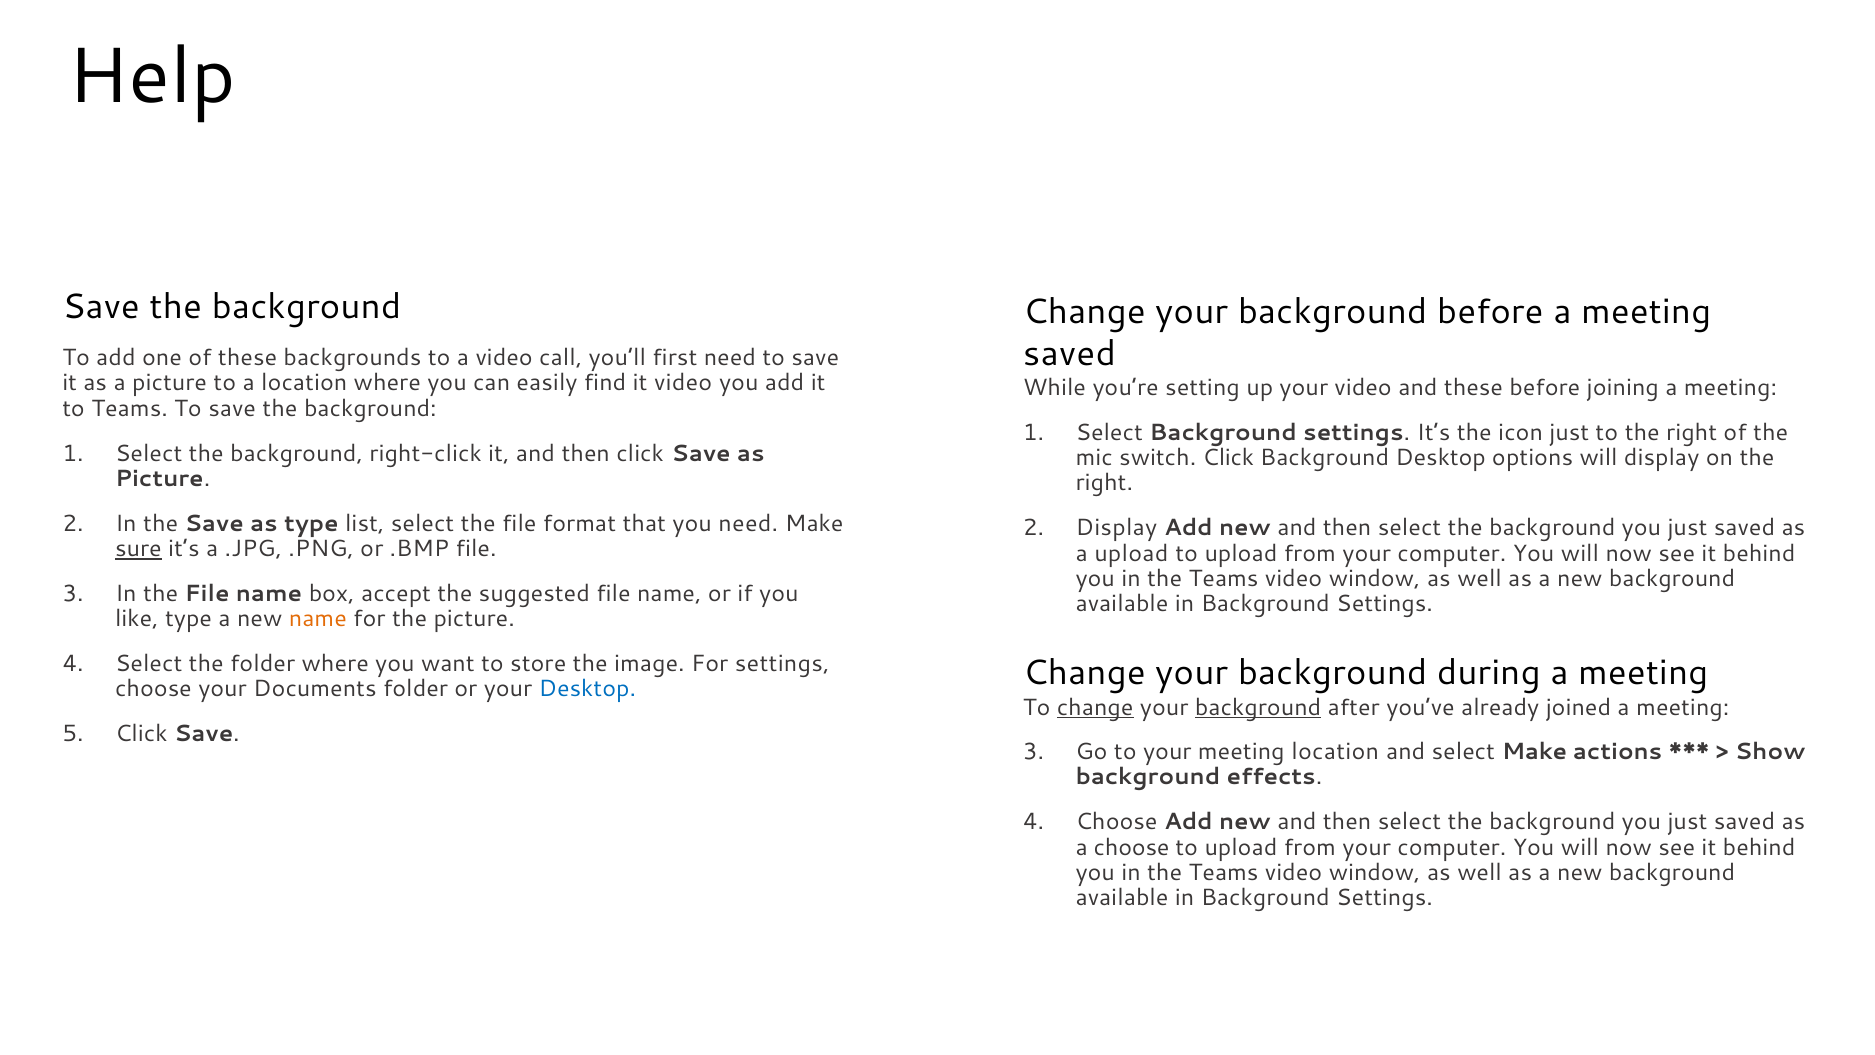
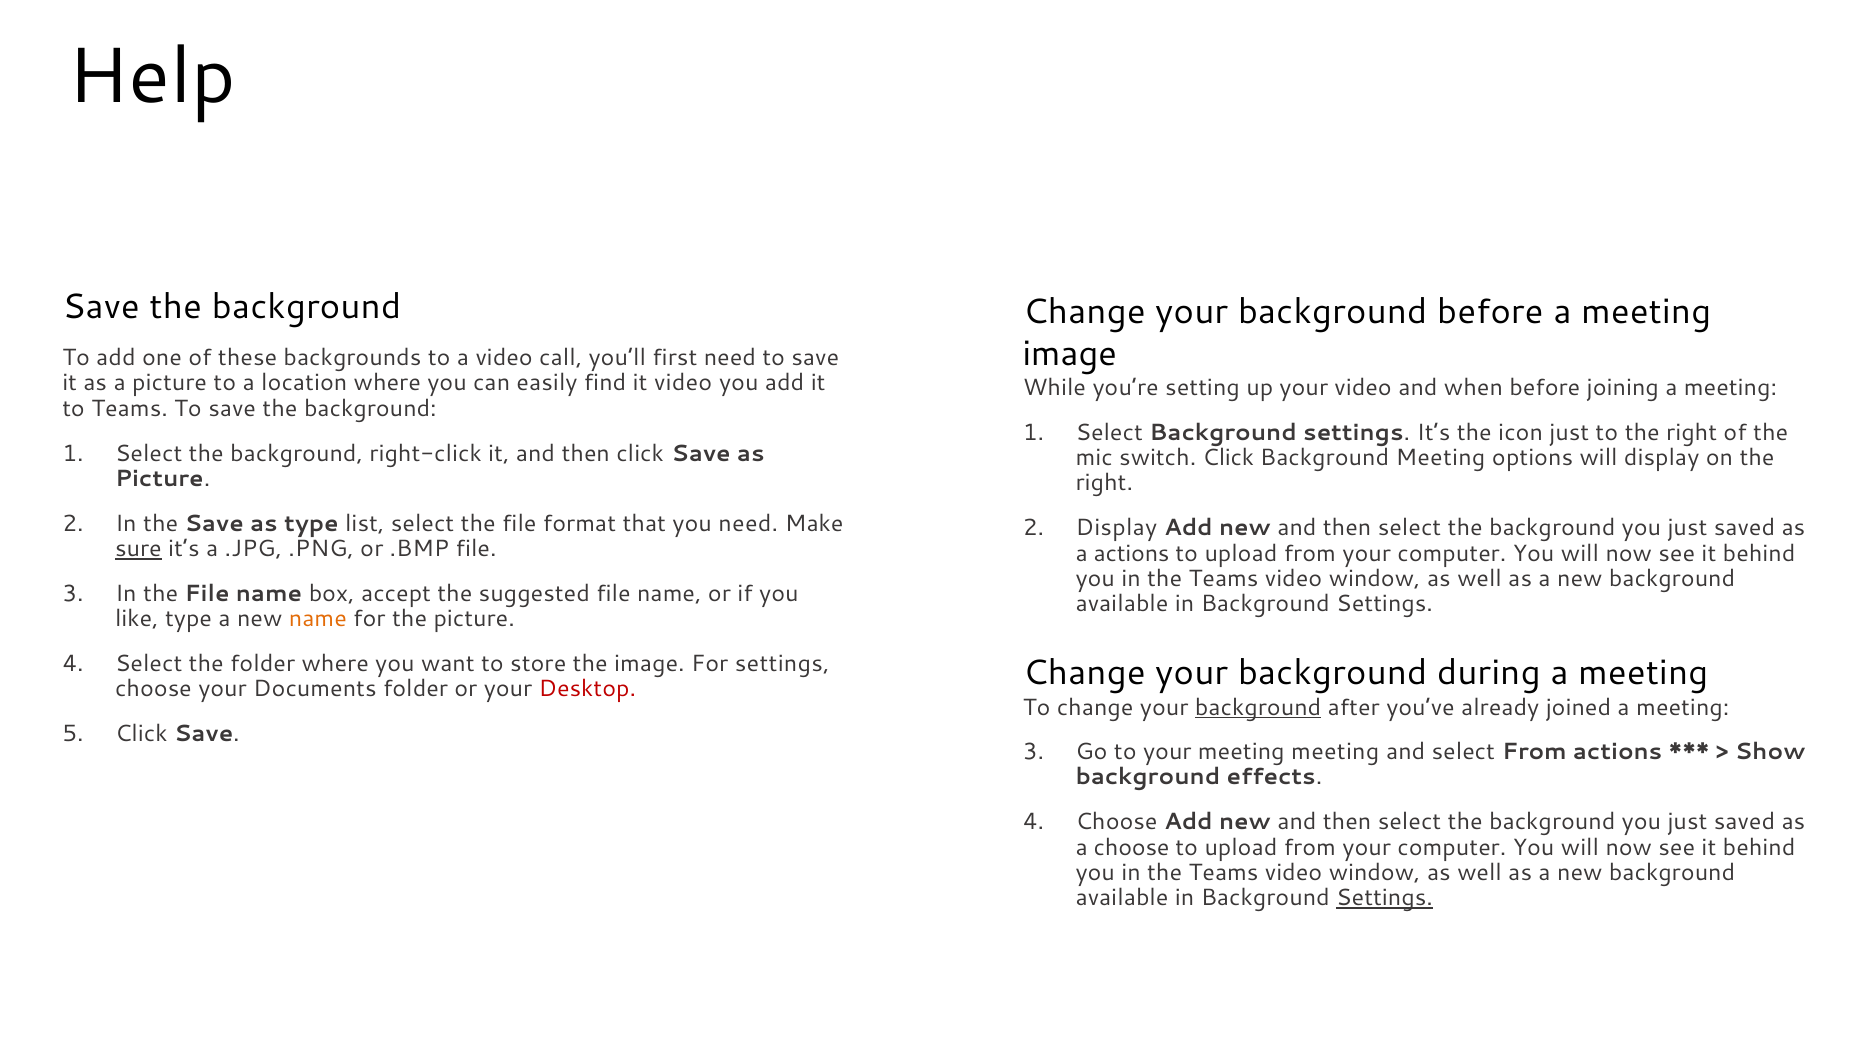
saved: saved -> image (1070, 354)
and these: these -> when (1473, 388)
Background Desktop: Desktop -> Meeting (1441, 458)
a upload: upload -> actions (1132, 553)
Desktop colour: blue -> red (587, 689)
change underline: present -> none (1095, 707)
meeting location: location -> meeting (1335, 752)
select Make: Make -> From (1534, 752)
Settings underline: none -> present (1385, 898)
